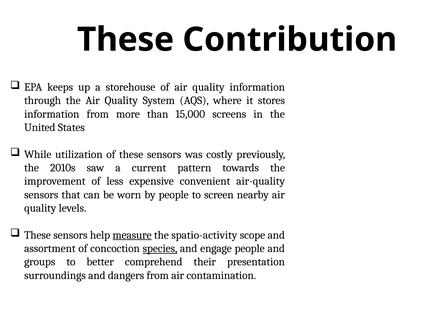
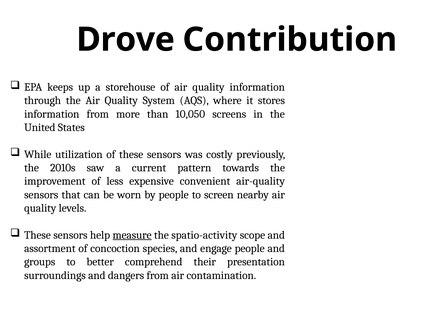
These: These -> Drove (126, 40)
15,000: 15,000 -> 10,050 (190, 114)
species underline: present -> none (160, 248)
